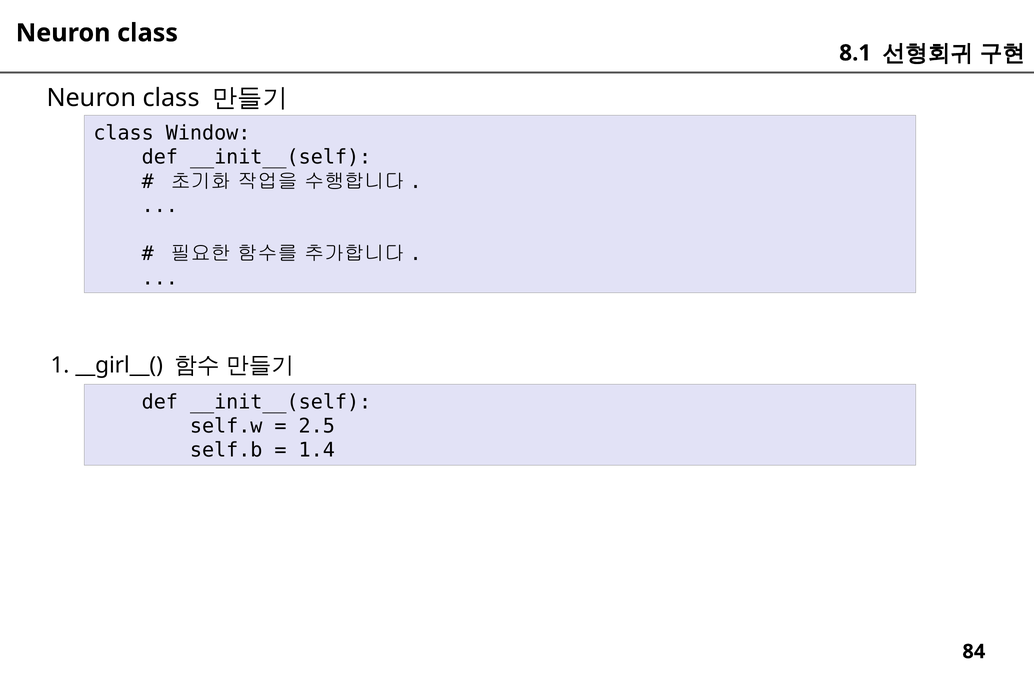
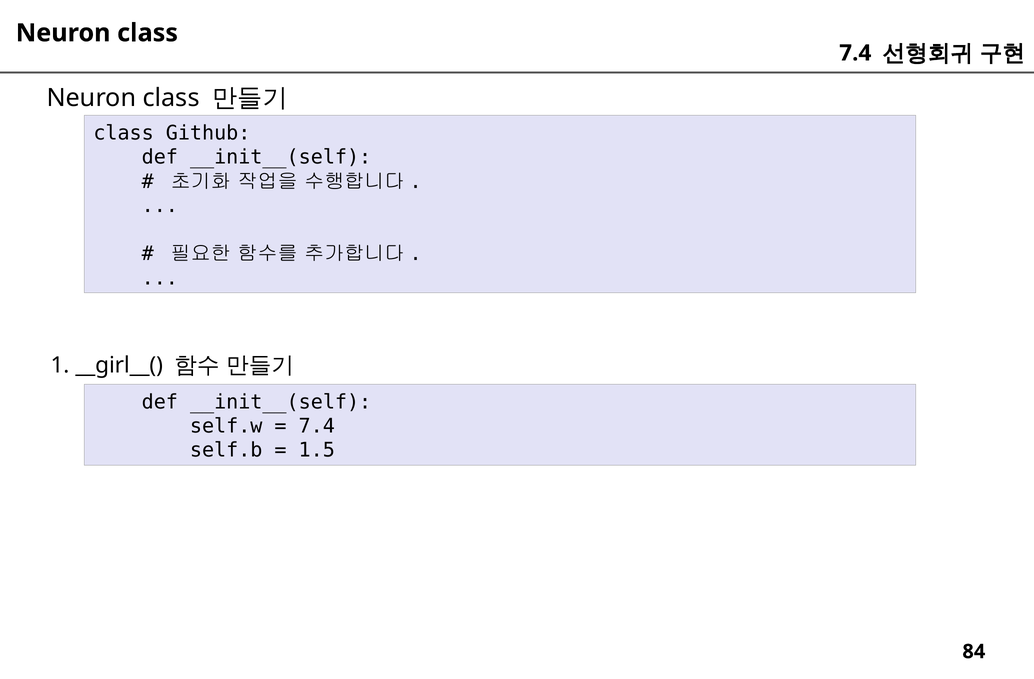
8.1: 8.1 -> 7.4 (855, 53)
Window: Window -> Github (208, 133)
2.5: 2.5 -> 7.4 (317, 426)
1.4: 1.4 -> 1.5 (317, 450)
